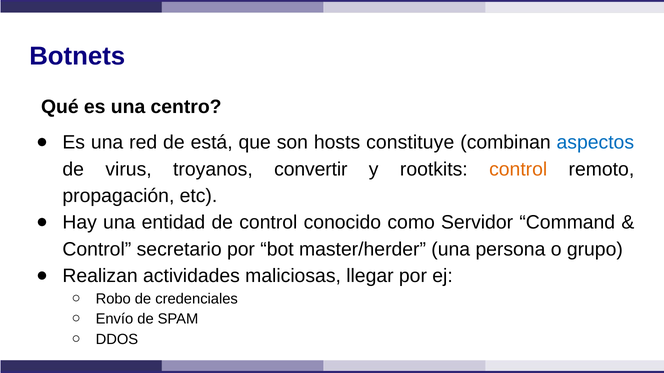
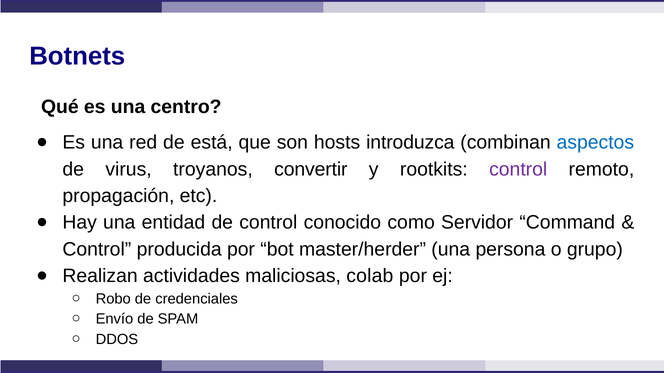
constituye: constituye -> introduzca (410, 143)
control colour: orange -> purple (518, 169)
secretario: secretario -> producida (179, 250)
llegar: llegar -> colab (370, 276)
